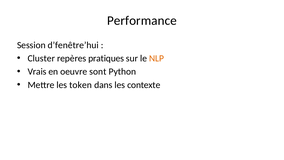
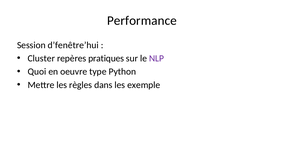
NLP colour: orange -> purple (157, 58)
Vrais: Vrais -> Quoi (37, 72)
sont: sont -> type (98, 72)
token: token -> règles (81, 85)
contexte: contexte -> exemple (144, 85)
